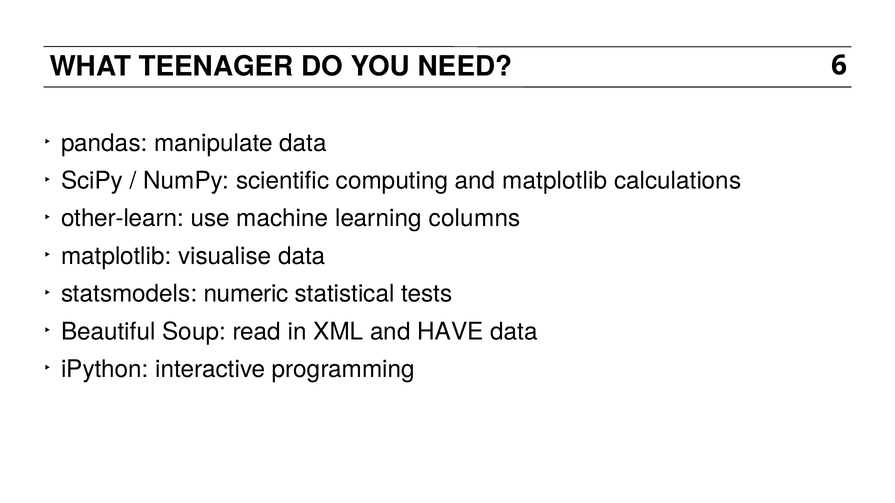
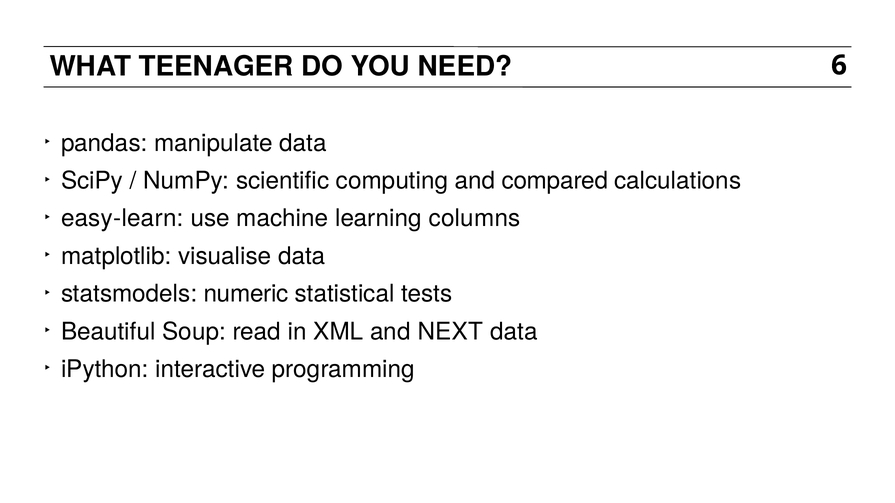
and matplotlib: matplotlib -> compared (555, 181)
other-learn: other-learn -> easy-learn (122, 218)
HAVE: HAVE -> NEXT (450, 331)
